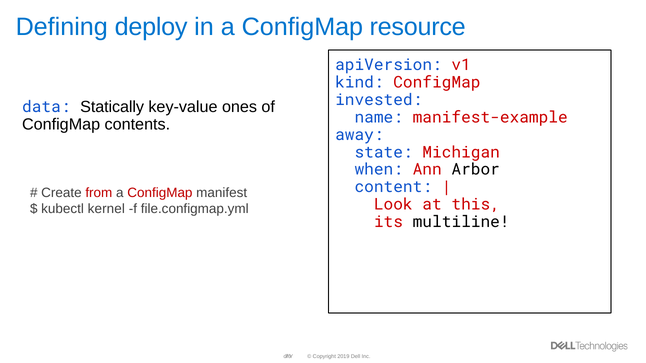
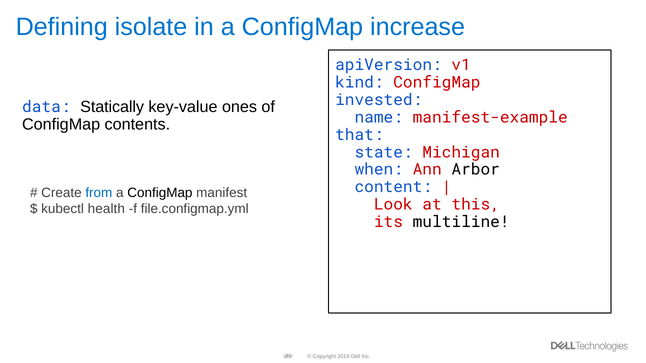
deploy: deploy -> isolate (151, 27)
resource: resource -> increase (418, 27)
away: away -> that (359, 135)
from colour: red -> blue (99, 193)
ConfigMap colour: red -> black (160, 193)
kernel: kernel -> health (106, 209)
